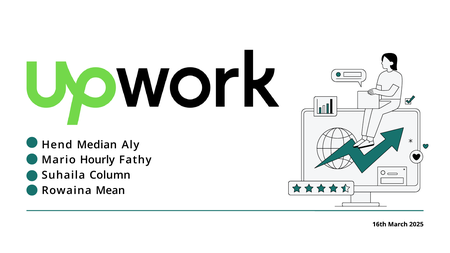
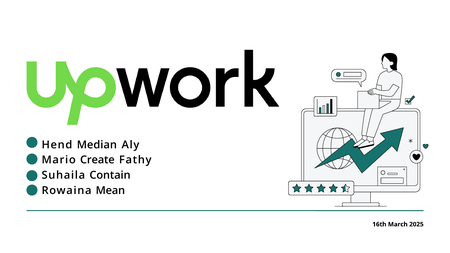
Hourly: Hourly -> Create (97, 160)
Column: Column -> Contain (110, 175)
